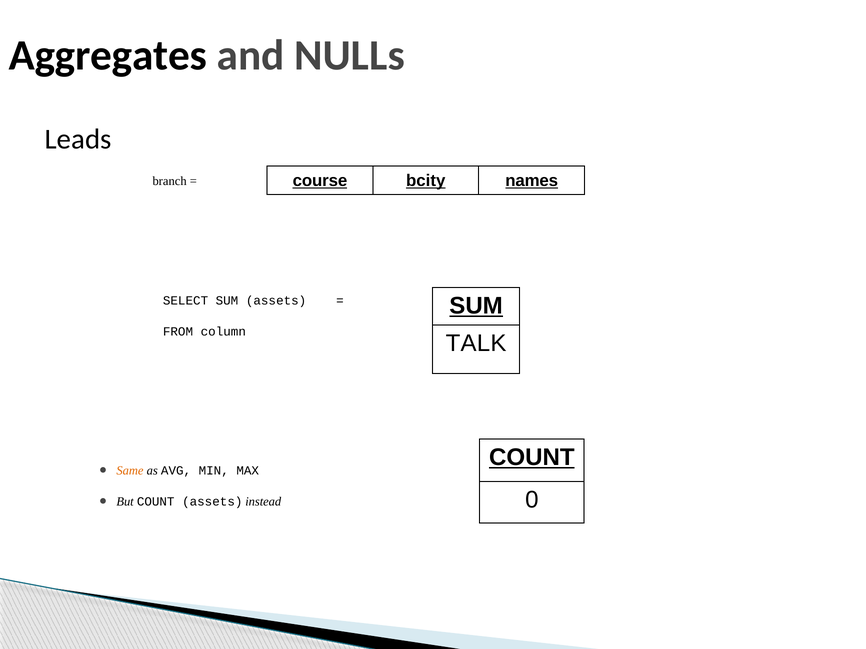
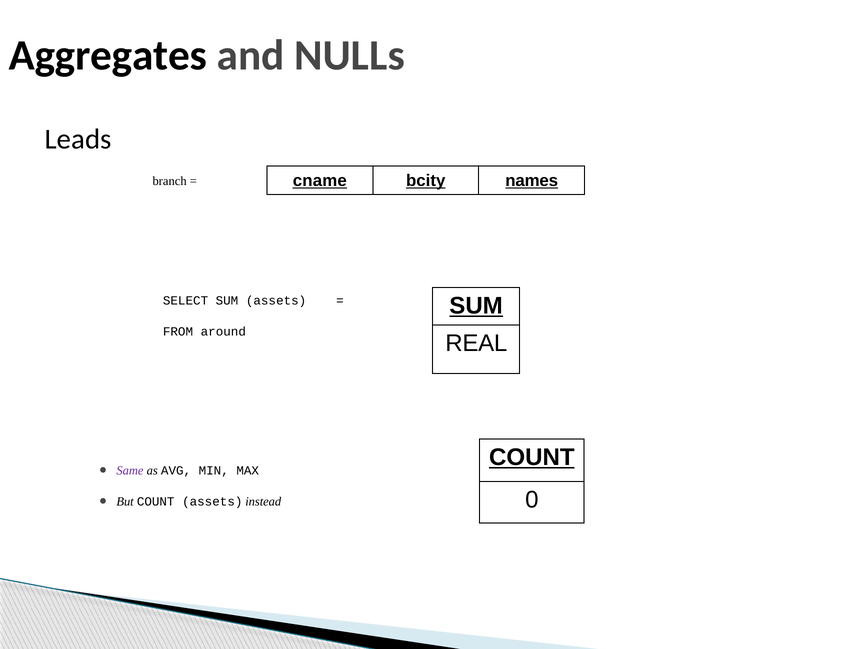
course: course -> cname (320, 181)
column: column -> around (223, 332)
TALK: TALK -> REAL (476, 344)
Same colour: orange -> purple (130, 471)
